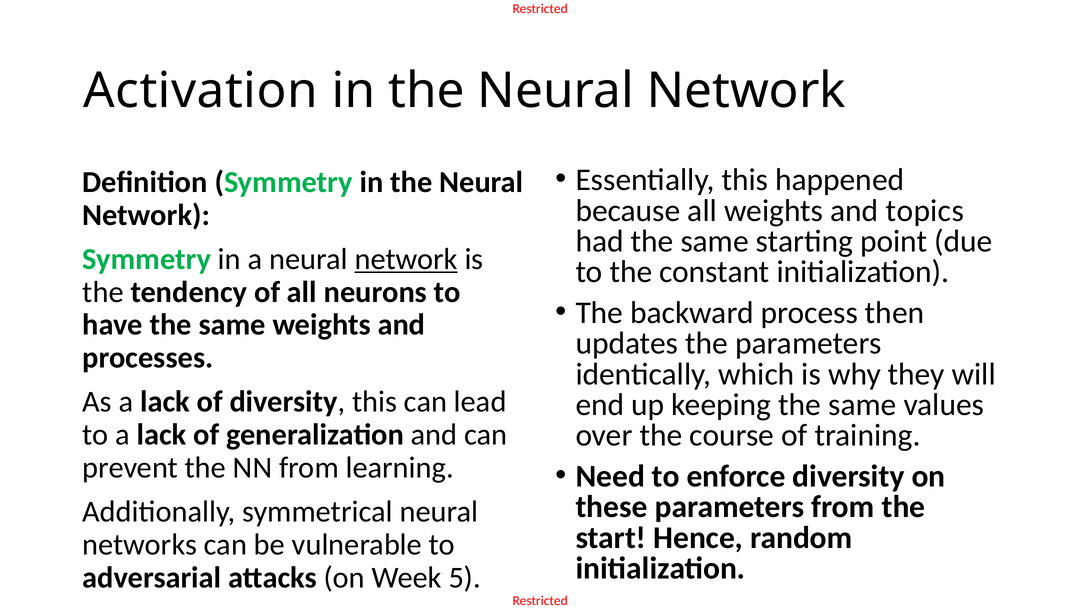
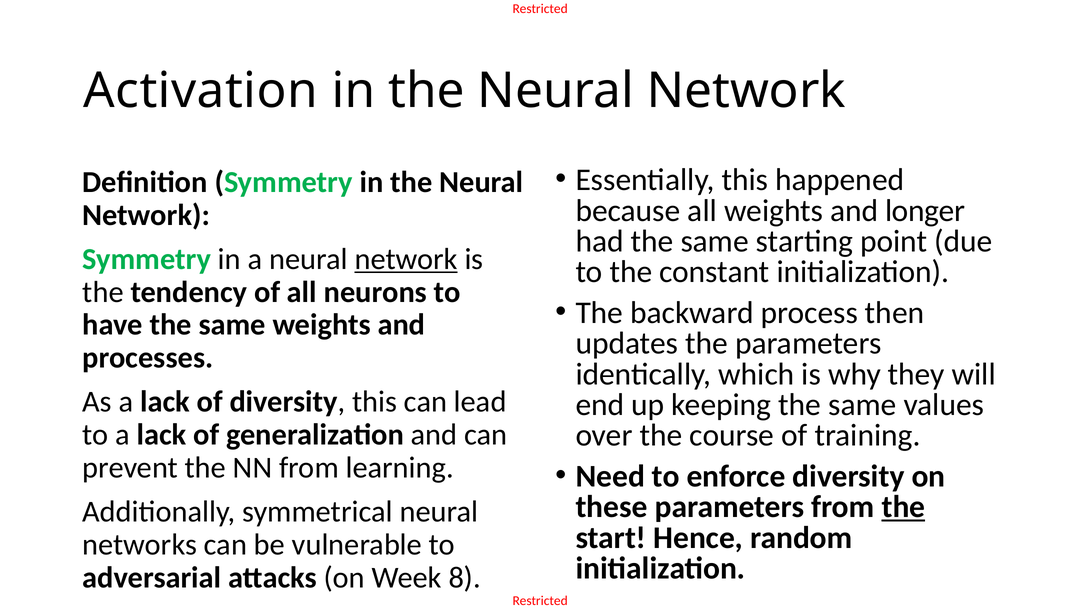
topics: topics -> longer (925, 211)
the underline: none -> present (903, 507)
5: 5 -> 8 (465, 578)
